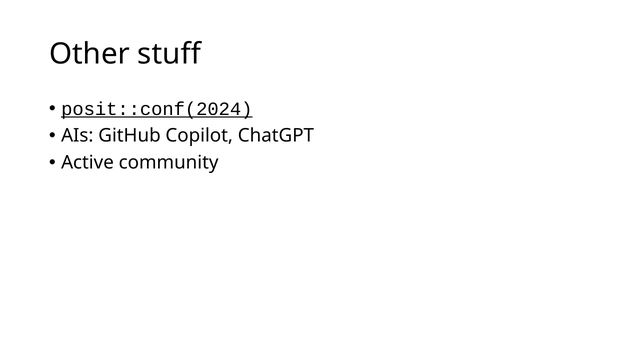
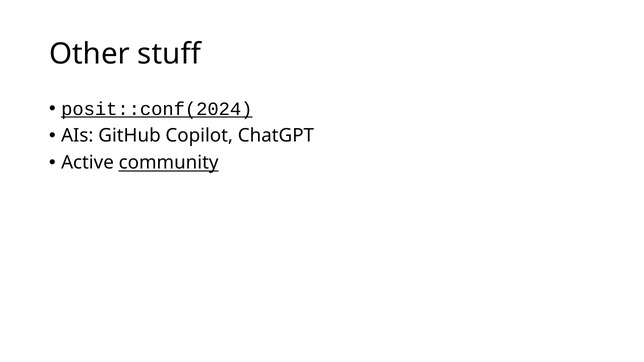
community underline: none -> present (169, 163)
